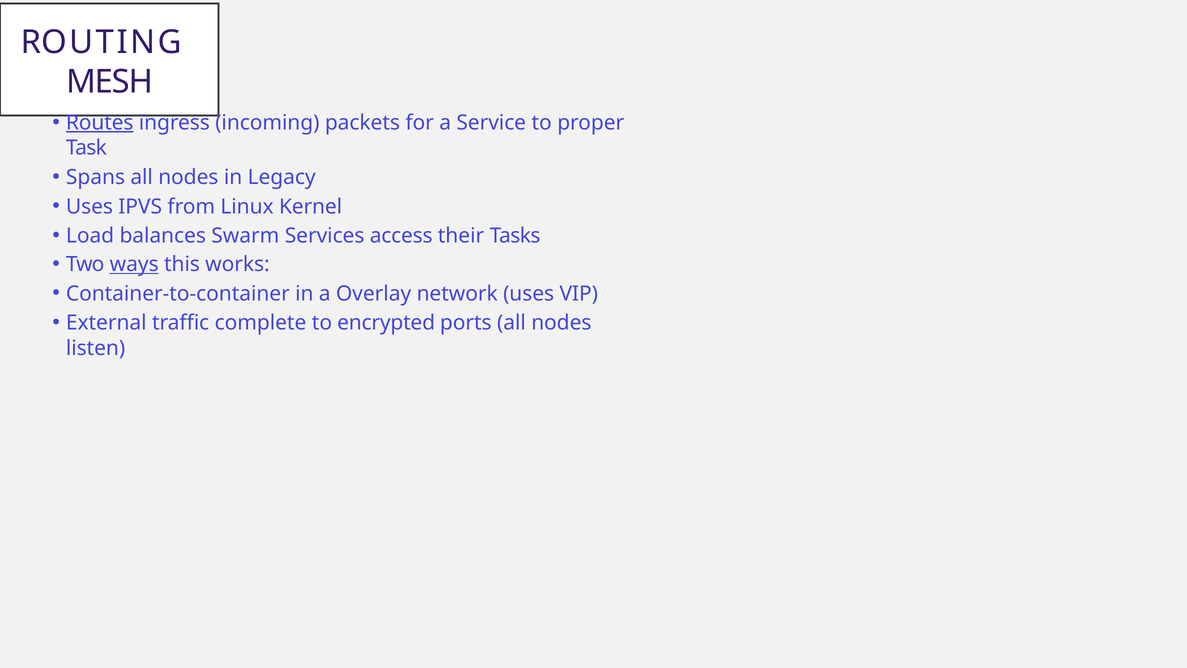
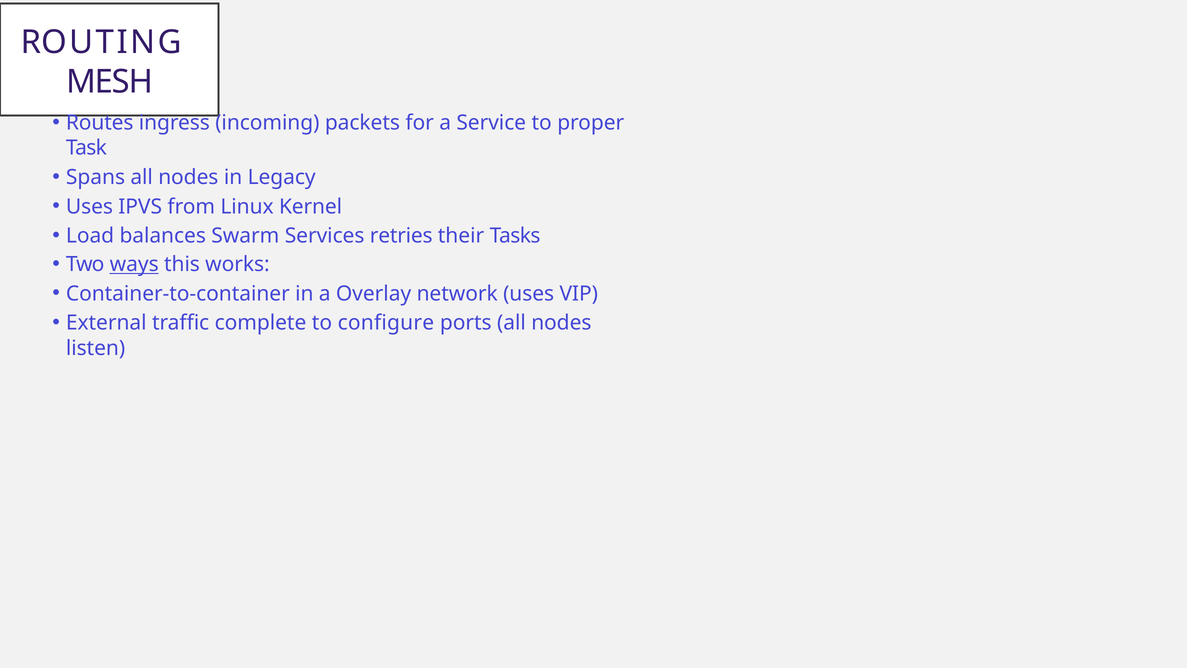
Routes underline: present -> none (100, 123)
access: access -> retries (401, 236)
encrypted: encrypted -> configure (386, 323)
